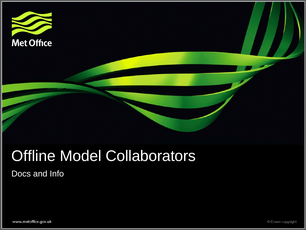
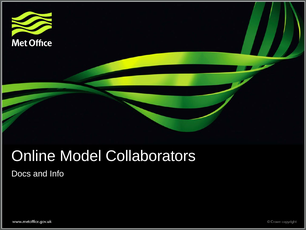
Offline: Offline -> Online (34, 156)
